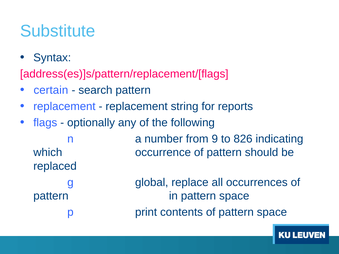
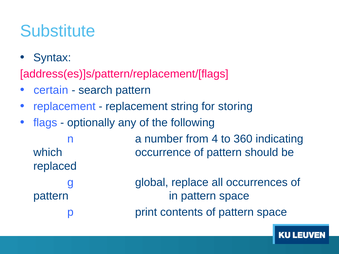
reports: reports -> storing (235, 107)
9: 9 -> 4 (215, 139)
826: 826 -> 360 (243, 139)
